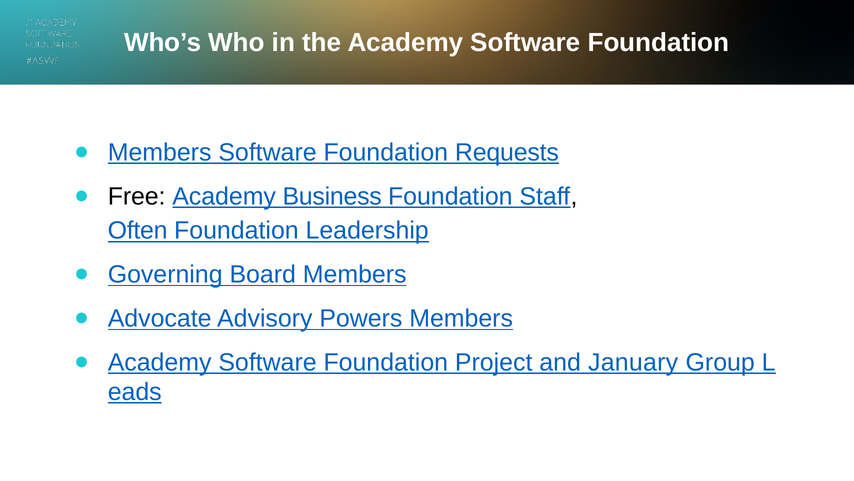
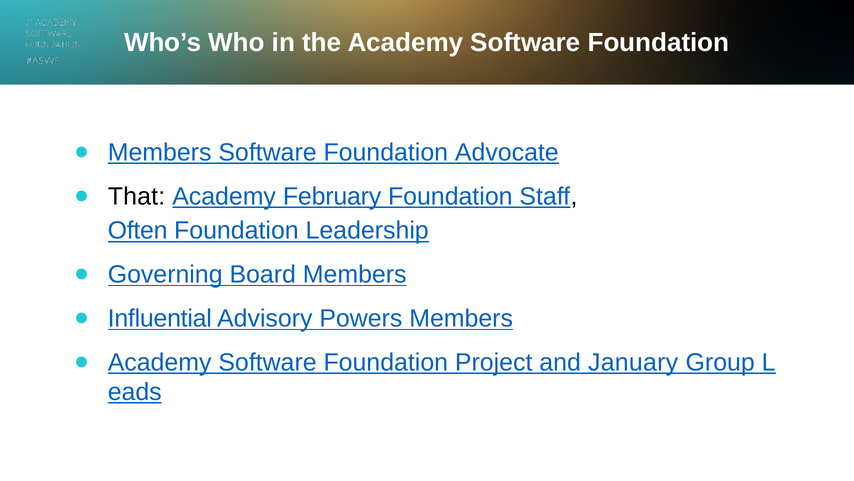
Requests: Requests -> Advocate (507, 152)
Free: Free -> That (136, 196)
Business: Business -> February (332, 196)
Advocate: Advocate -> Influential (160, 318)
